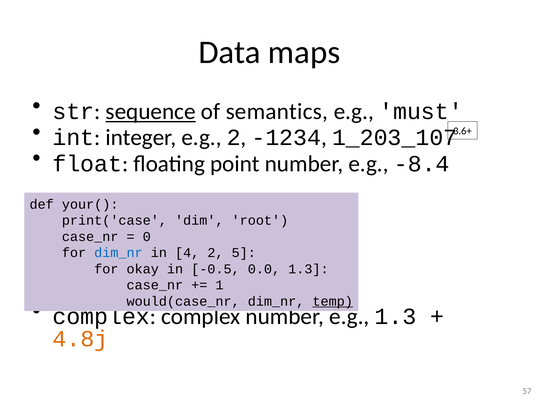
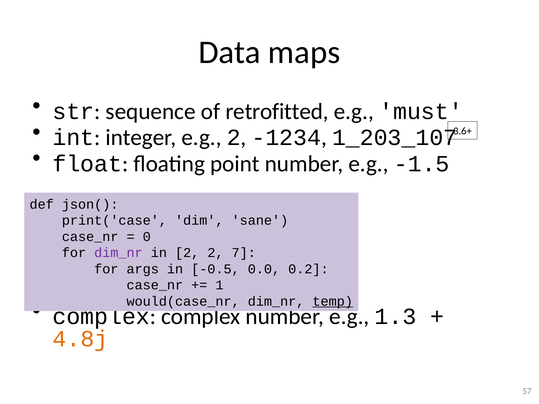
sequence underline: present -> none (151, 112)
semantics: semantics -> retrofitted (277, 112)
-8.4: -8.4 -> -1.5 (422, 164)
your(: your( -> json( (90, 204)
root: root -> sane (260, 221)
dim_nr colour: blue -> purple (118, 253)
in 4: 4 -> 2 (187, 253)
5: 5 -> 7 (244, 253)
okay: okay -> args (143, 269)
0.0 1.3: 1.3 -> 0.2 (308, 269)
